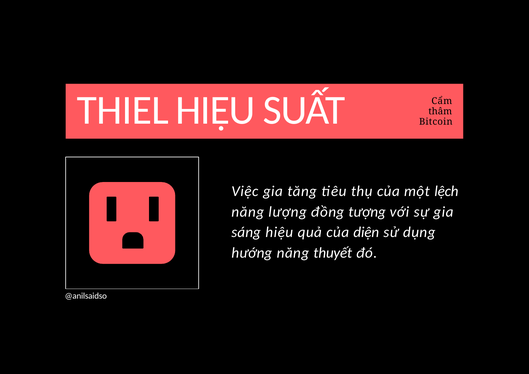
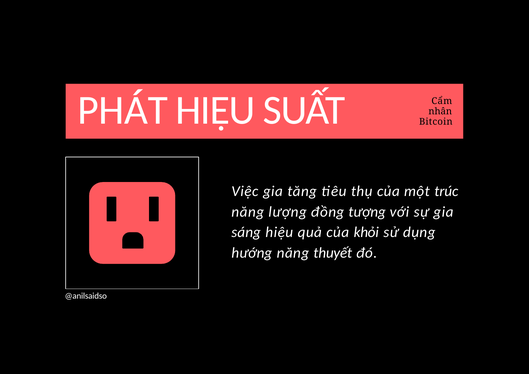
THIEL: THIEL -> PHÁT (123, 110)
thâm: thâm -> nhân (440, 111)
lệch: lệch -> trúc (446, 191)
diện: diện -> khỏi (366, 232)
